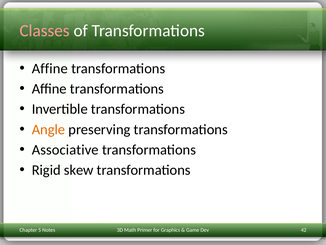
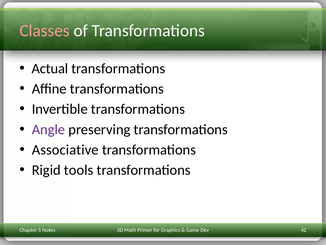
Affine: Affine -> Actual (50, 68)
Angle colour: orange -> purple (48, 129)
skew: skew -> tools (79, 170)
